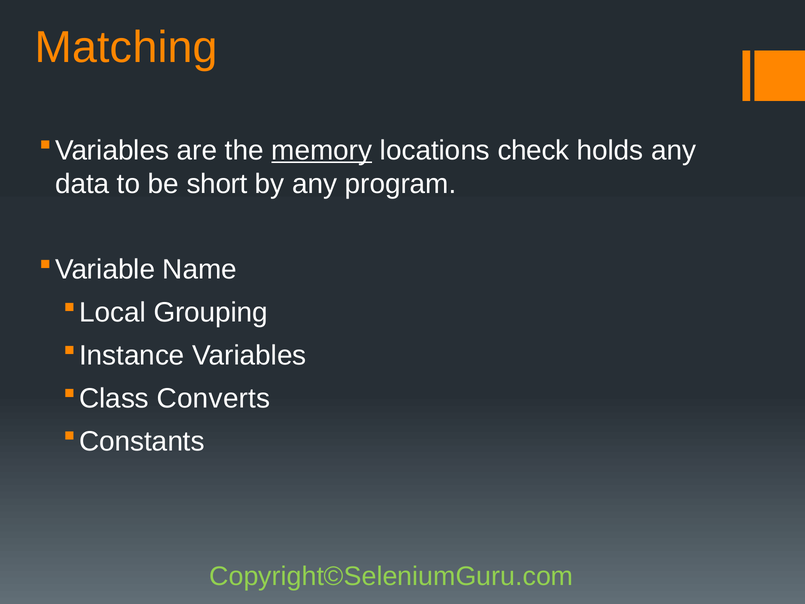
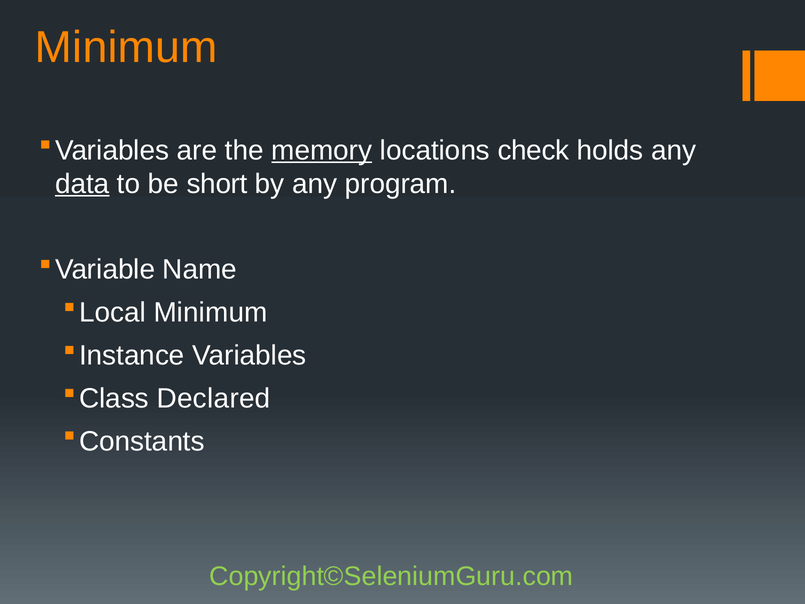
Matching: Matching -> Minimum (126, 47)
data underline: none -> present (82, 184)
Grouping: Grouping -> Minimum (211, 312)
Converts: Converts -> Declared (214, 398)
